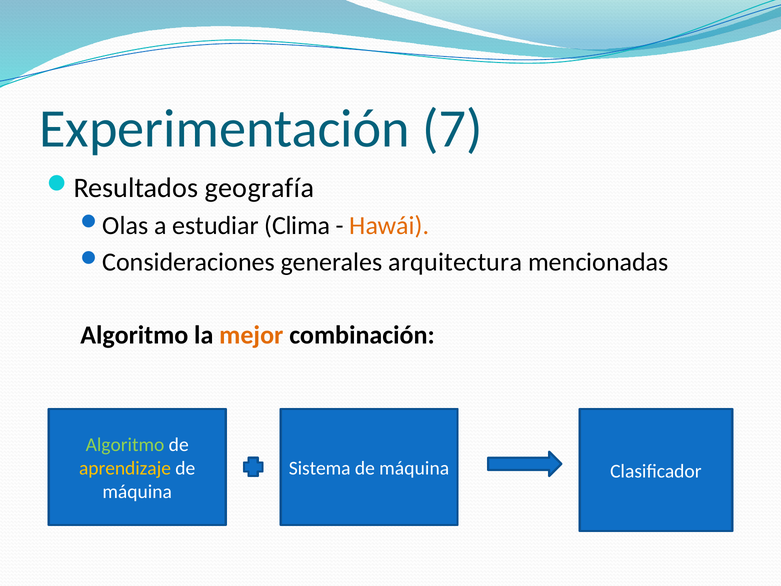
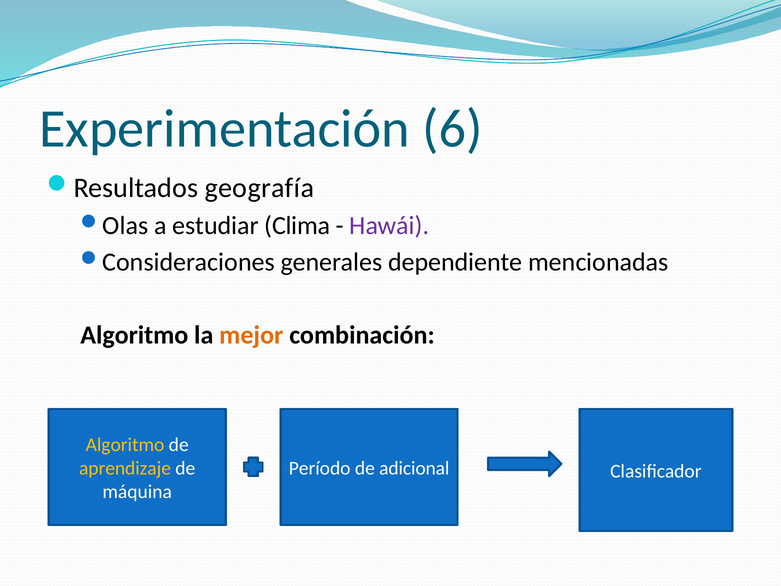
7: 7 -> 6 (452, 129)
Hawái colour: orange -> purple (389, 226)
arquitectura: arquitectura -> dependiente (455, 262)
Algoritmo colour: light green -> yellow (125, 445)
Sistema: Sistema -> Período (320, 468)
máquina: máquina -> adicional (414, 468)
